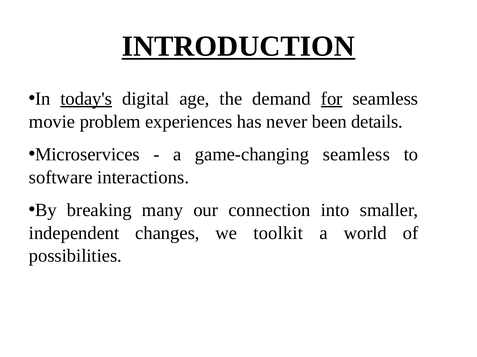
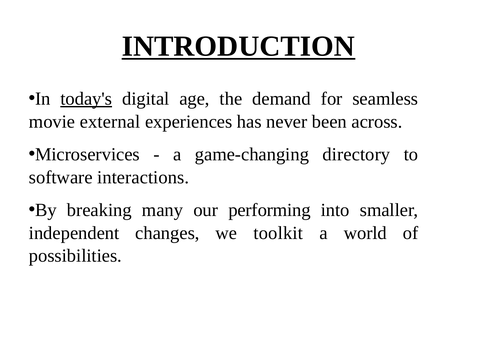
for underline: present -> none (332, 99)
problem: problem -> external (110, 122)
details: details -> across (377, 122)
game-changing seamless: seamless -> directory (356, 155)
connection: connection -> performing (270, 210)
